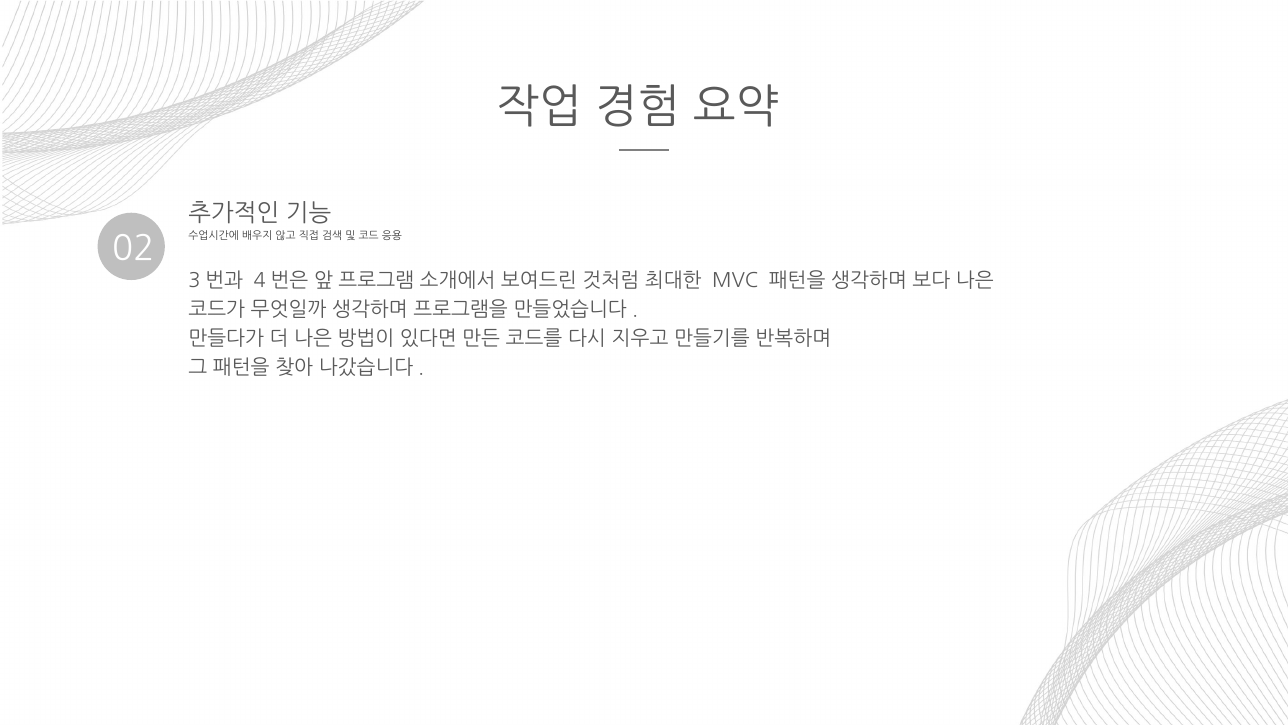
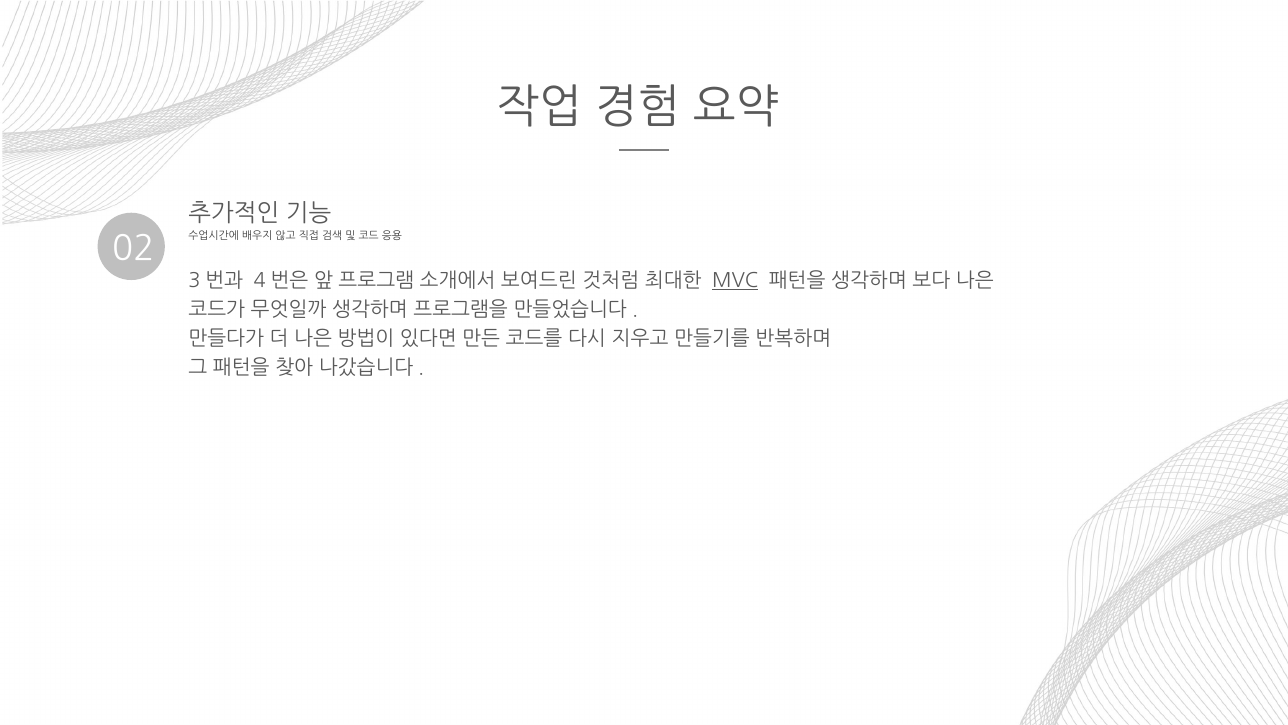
MVC underline: none -> present (735, 281)
